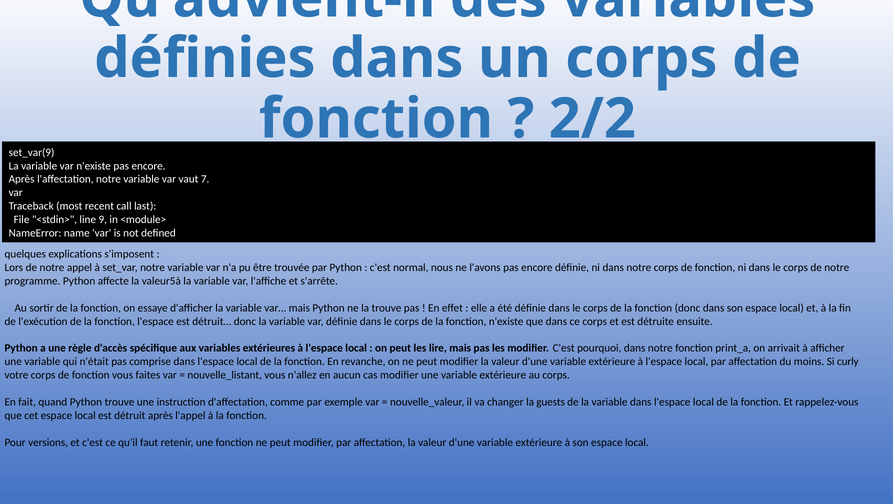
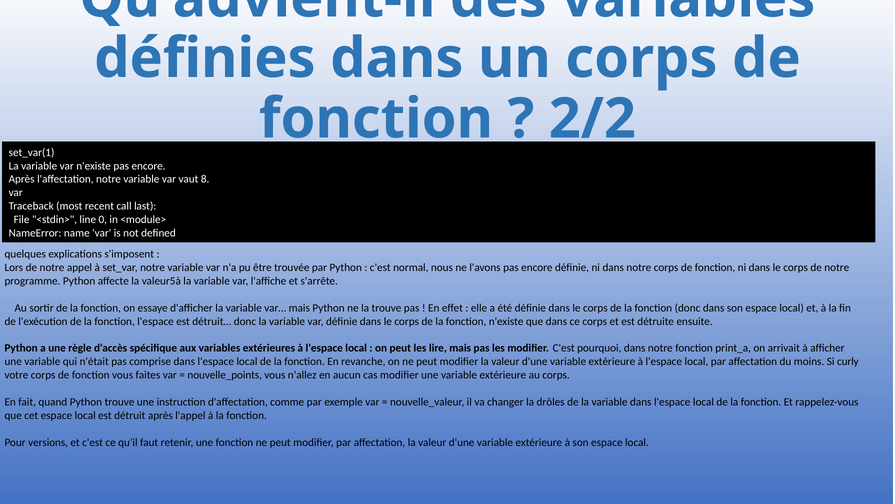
set_var(9: set_var(9 -> set_var(1 (32, 152)
7: 7 -> 8 (205, 179)
9: 9 -> 0 (103, 219)
nouvelle_listant: nouvelle_listant -> nouvelle_points (225, 375)
guests: guests -> drôles (551, 402)
